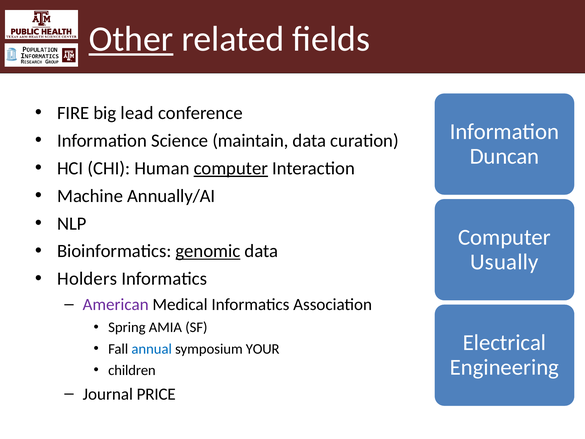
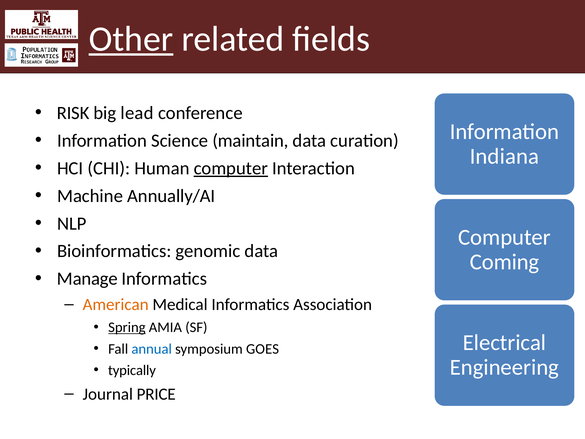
FIRE: FIRE -> RISK (73, 113)
Duncan: Duncan -> Indiana (504, 156)
genomic underline: present -> none (208, 251)
Usually: Usually -> Coming (505, 262)
Holders: Holders -> Manage (87, 279)
American colour: purple -> orange (116, 305)
Spring underline: none -> present (127, 327)
YOUR: YOUR -> GOES (263, 349)
children: children -> typically (132, 370)
